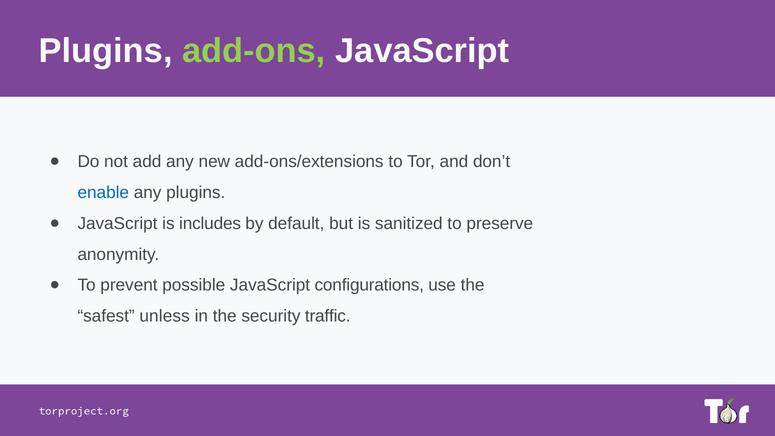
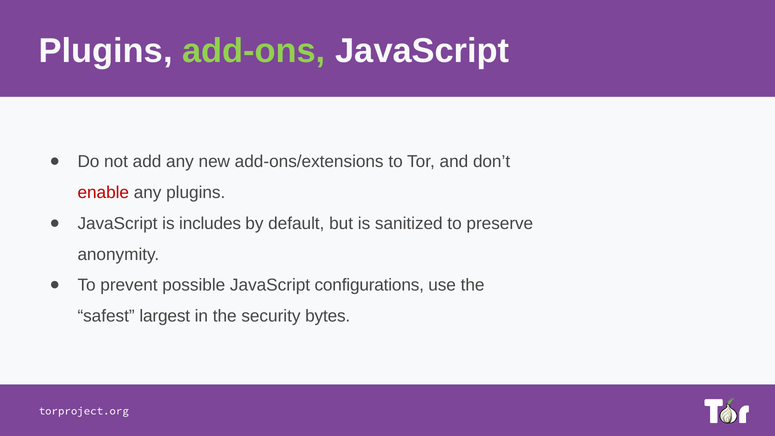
enable colour: blue -> red (103, 192)
unless: unless -> largest (165, 316)
traffic: traffic -> bytes (328, 316)
